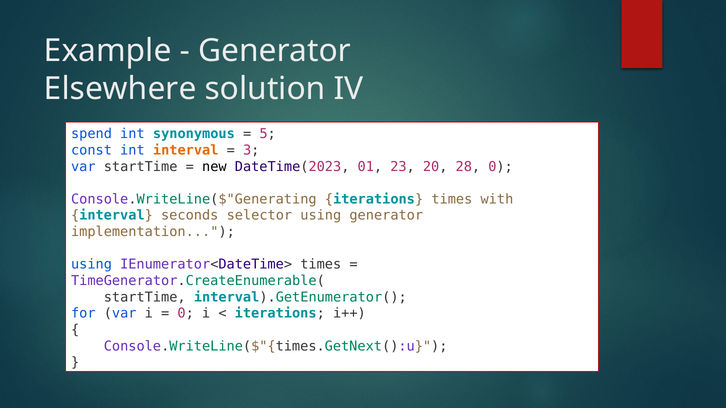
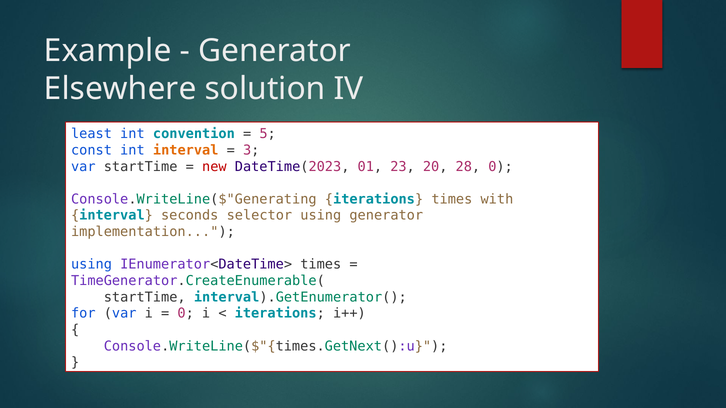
spend: spend -> least (92, 134)
synonymous: synonymous -> convention (194, 134)
new colour: black -> red (214, 167)
